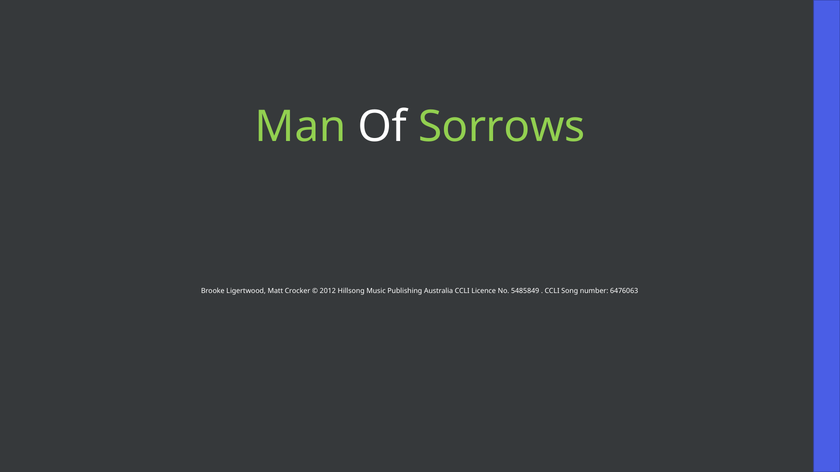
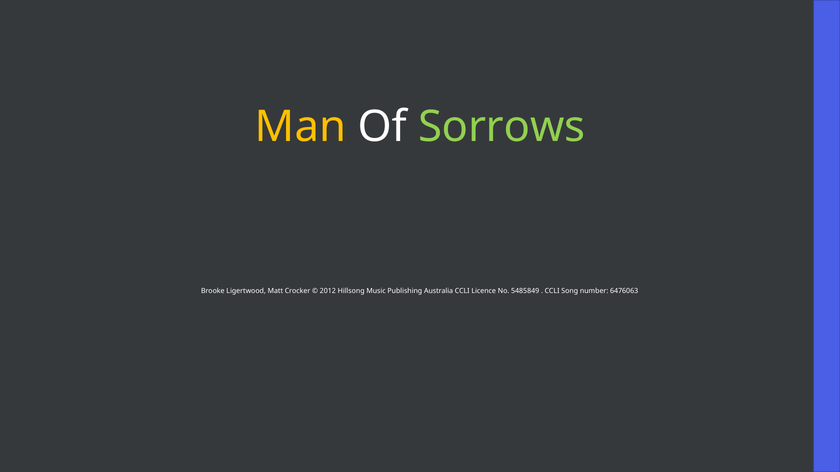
Man colour: light green -> yellow (301, 127)
